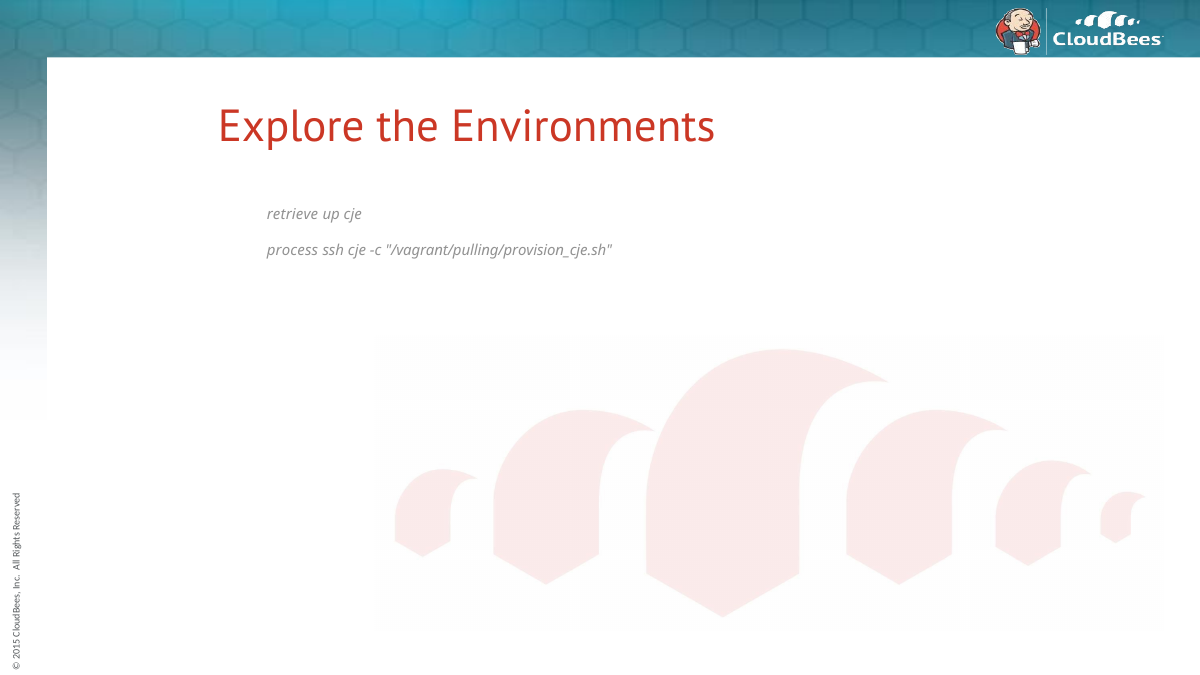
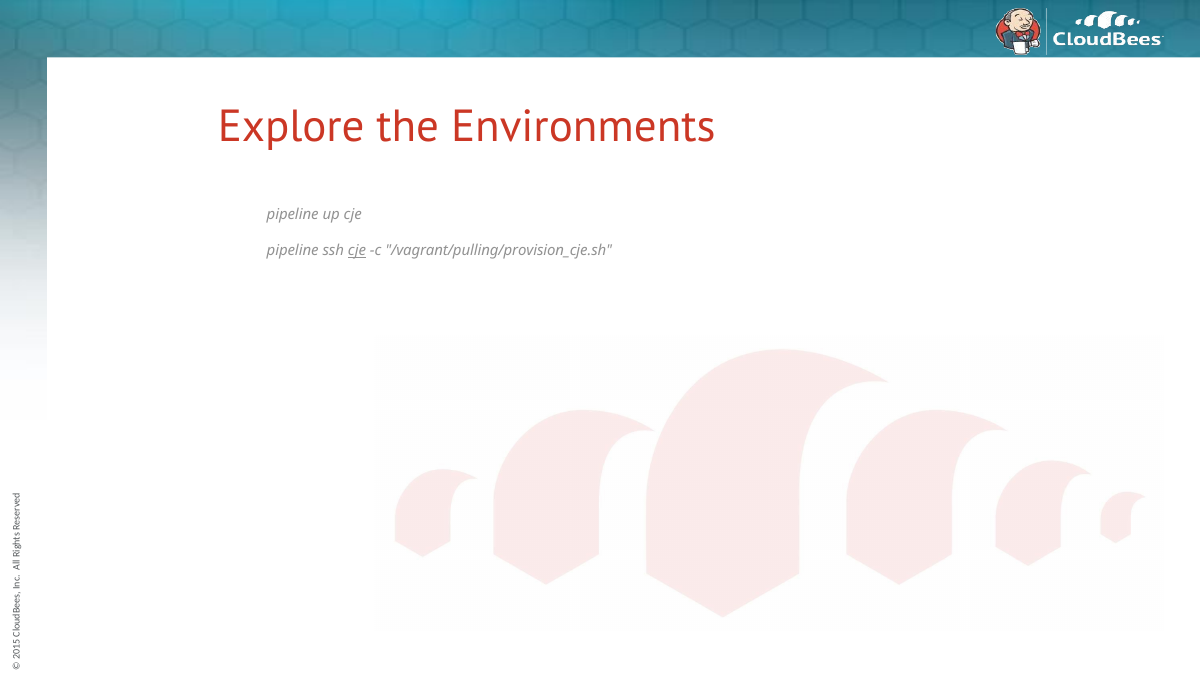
retrieve: retrieve -> pipeline (293, 215)
process: process -> pipeline (293, 251)
cje underline: none -> present (357, 251)
